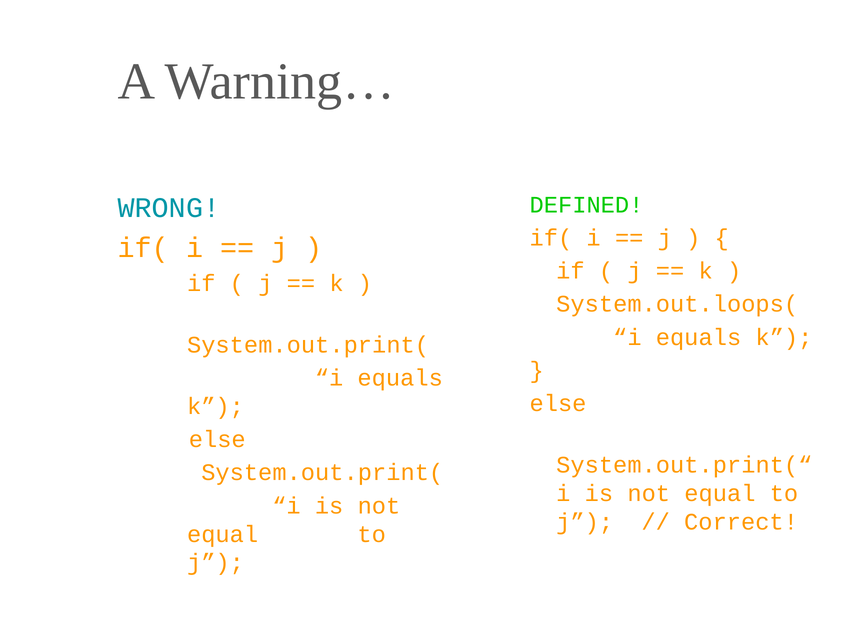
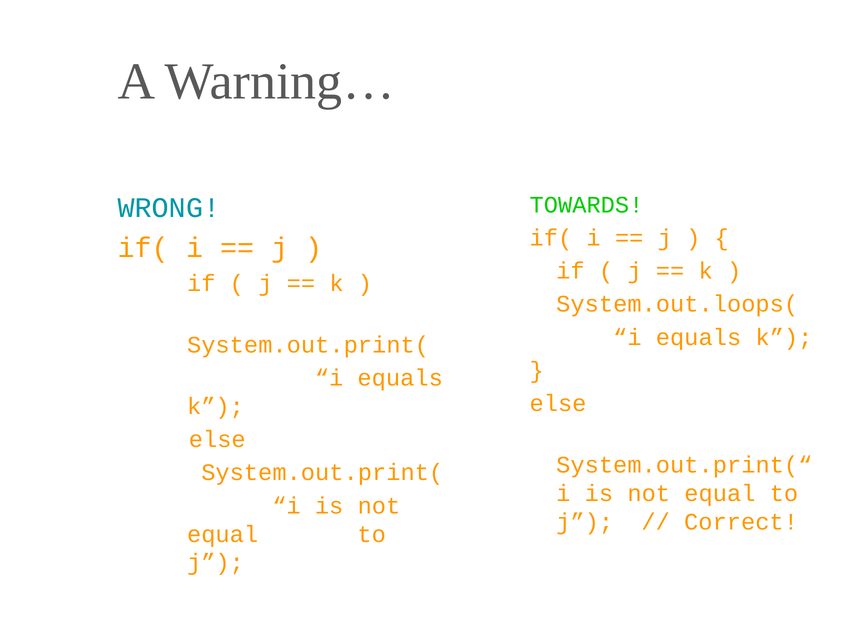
DEFINED: DEFINED -> TOWARDS (587, 205)
